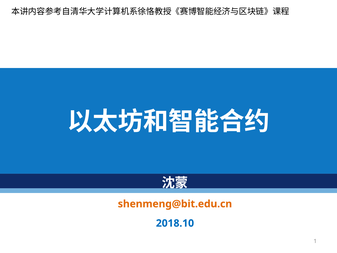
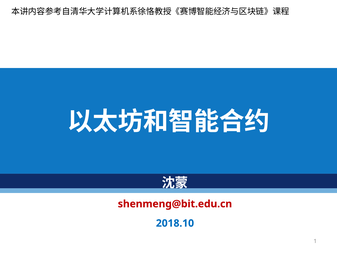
shenmeng@bit.edu.cn colour: orange -> red (175, 204)
